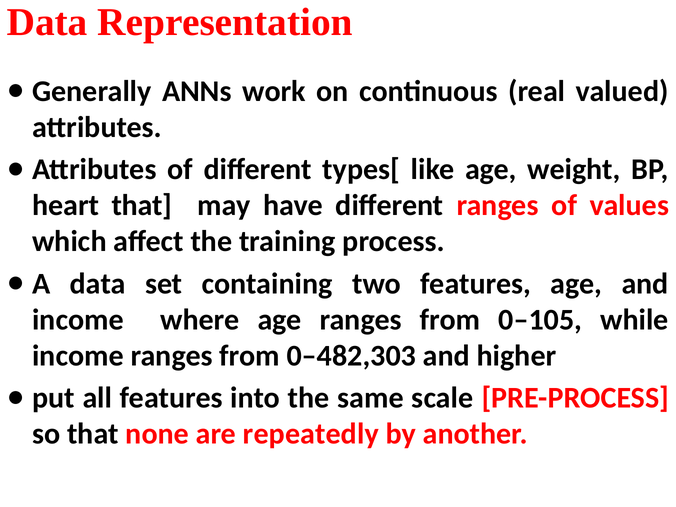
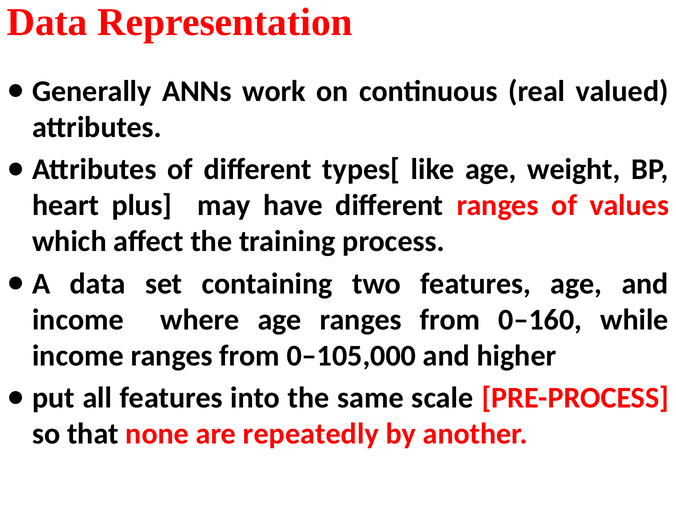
heart that: that -> plus (142, 205)
0–105: 0–105 -> 0–160 (540, 320)
0–482,303: 0–482,303 -> 0–105,000 (351, 356)
